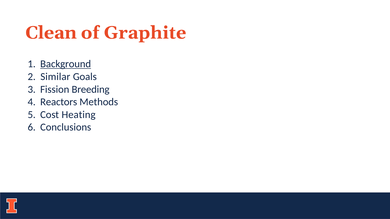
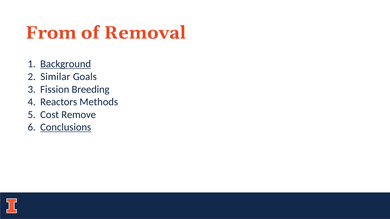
Clean: Clean -> From (51, 33)
Graphite: Graphite -> Removal (145, 33)
Heating: Heating -> Remove (79, 115)
Conclusions underline: none -> present (66, 127)
